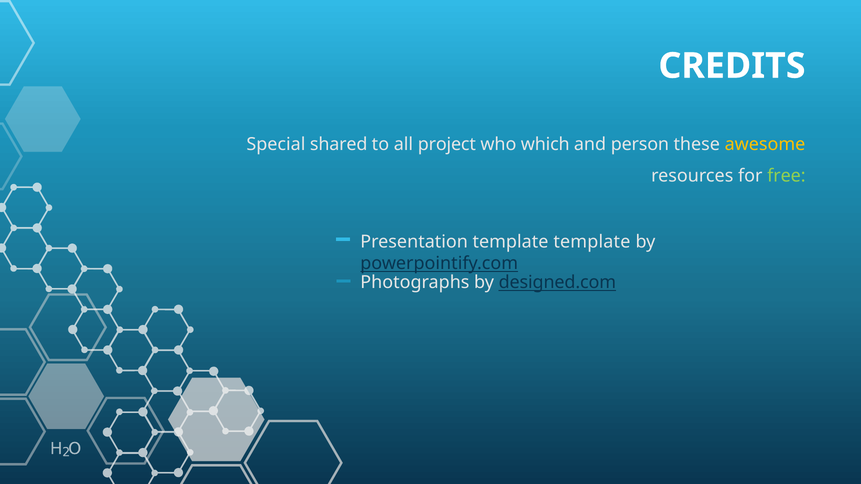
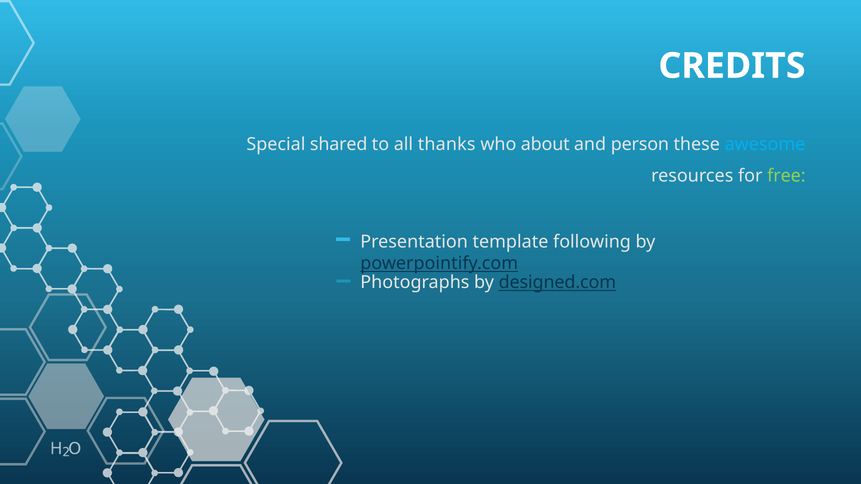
project: project -> thanks (447, 145)
which: which -> about (545, 145)
awesome colour: yellow -> light blue (765, 145)
template template: template -> following (592, 242)
